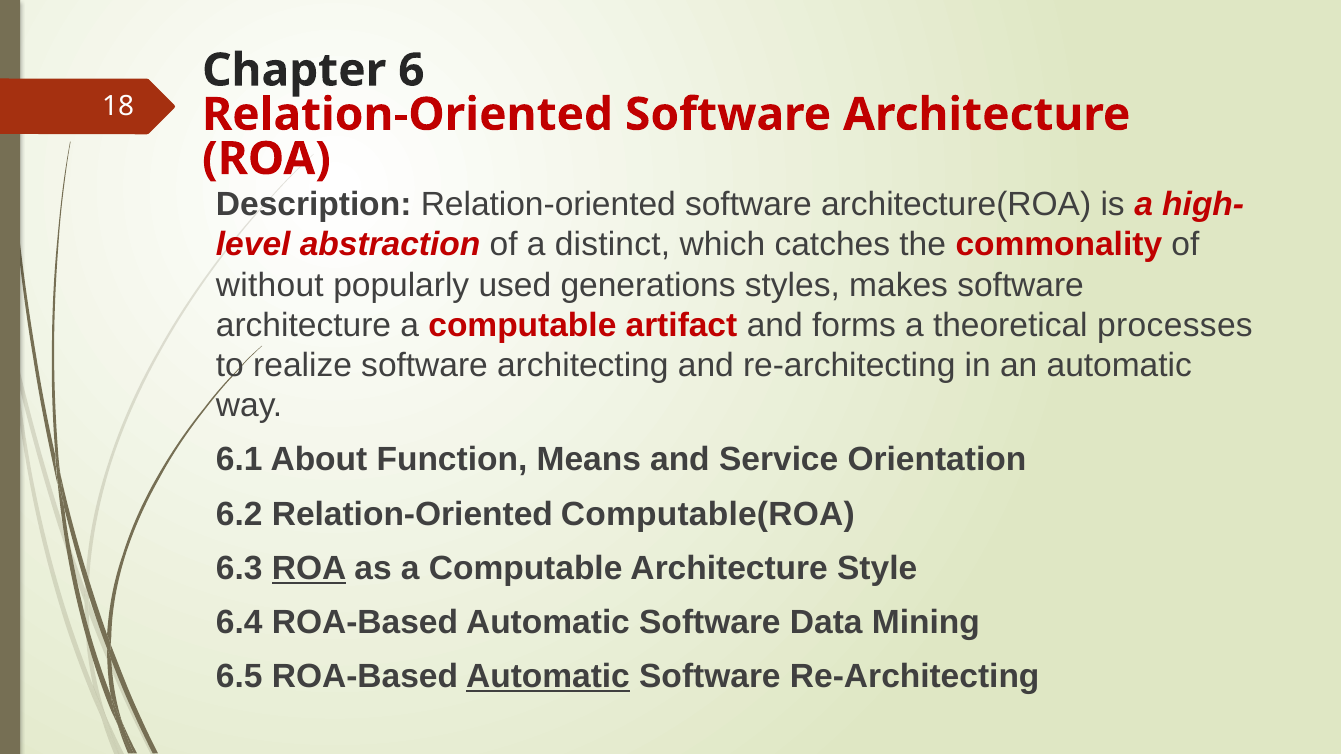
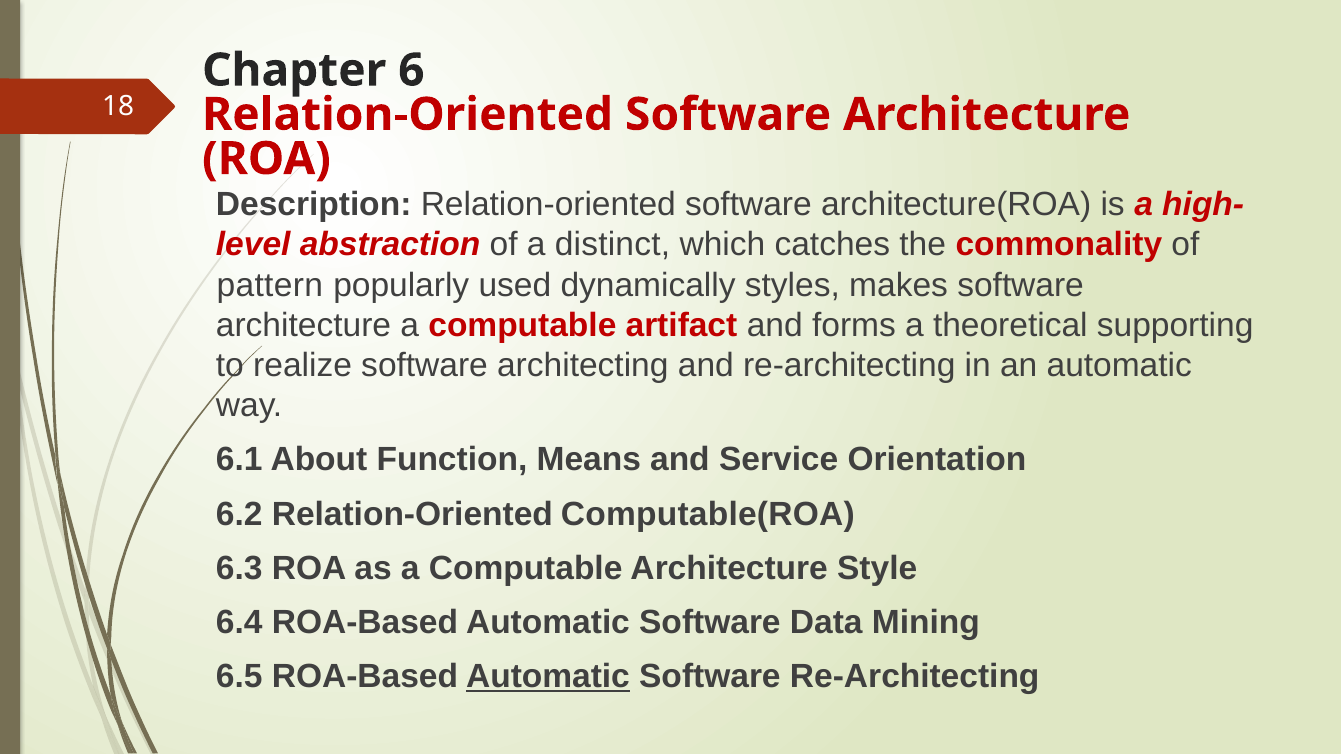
without: without -> pattern (270, 285)
generations: generations -> dynamically (648, 285)
processes: processes -> supporting (1175, 325)
ROA underline: present -> none (309, 568)
